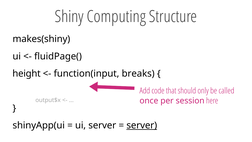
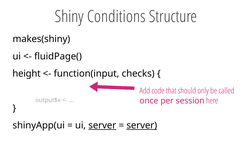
Computing: Computing -> Conditions (116, 17)
breaks: breaks -> checks (138, 73)
server underline: none -> present (102, 125)
